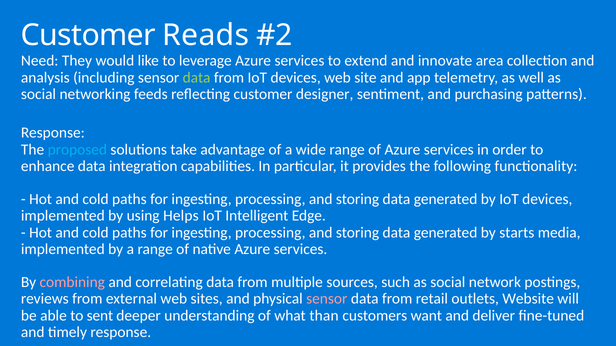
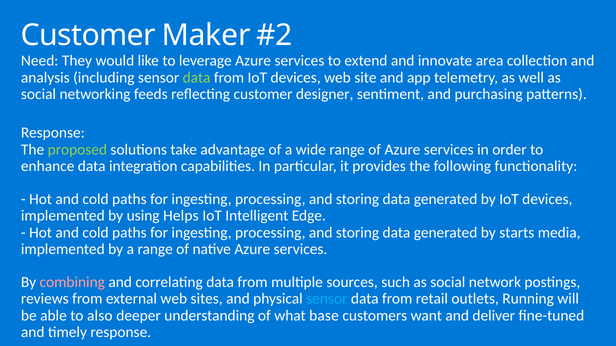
Reads: Reads -> Maker (206, 35)
proposed colour: light blue -> light green (77, 150)
sensor colour: pink -> light blue (327, 299)
Website: Website -> Running (528, 299)
sent: sent -> also (100, 316)
than: than -> base (324, 316)
